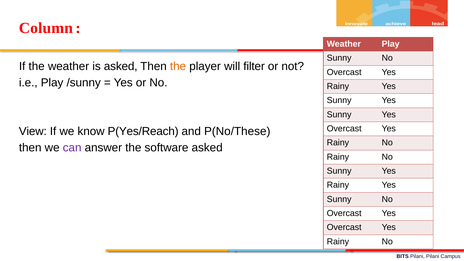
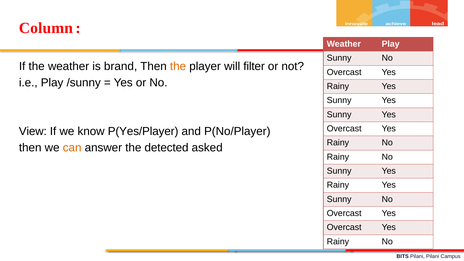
is asked: asked -> brand (121, 66)
P(Yes/Reach: P(Yes/Reach -> P(Yes/Player (143, 131)
P(No/These: P(No/These -> P(No/Player (237, 131)
can colour: purple -> orange (72, 148)
software: software -> detected (167, 148)
